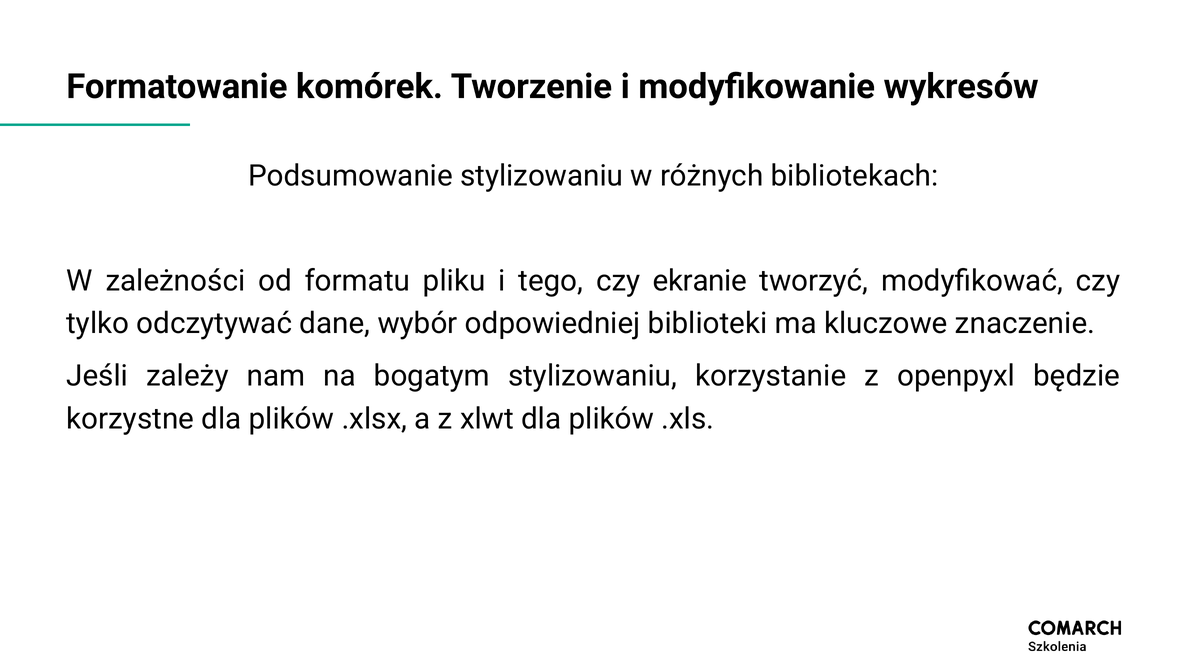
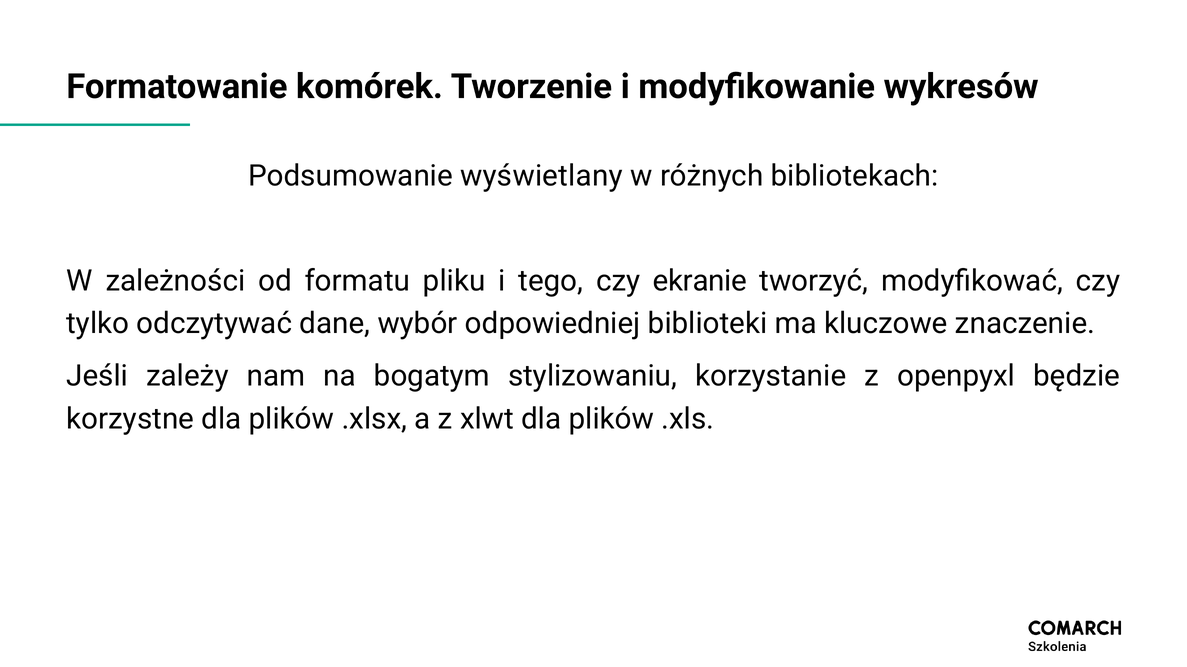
Podsumowanie stylizowaniu: stylizowaniu -> wyświetlany (541, 176)
